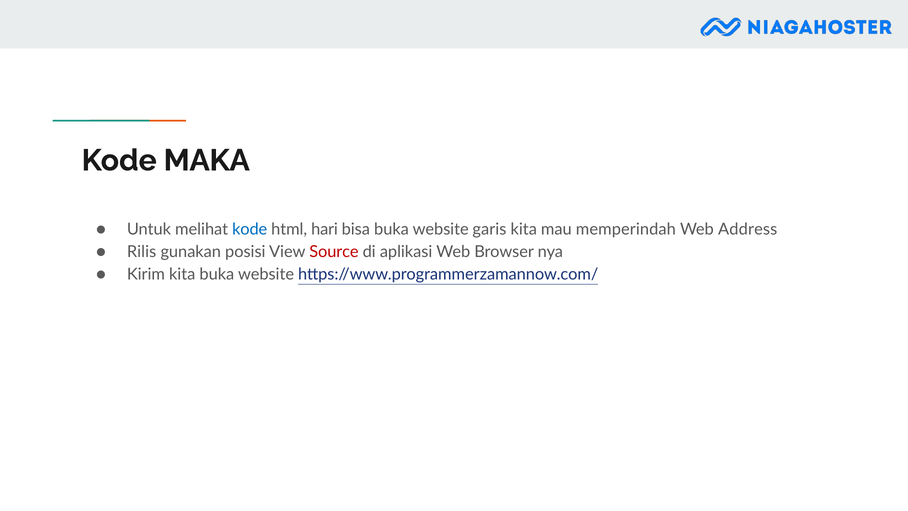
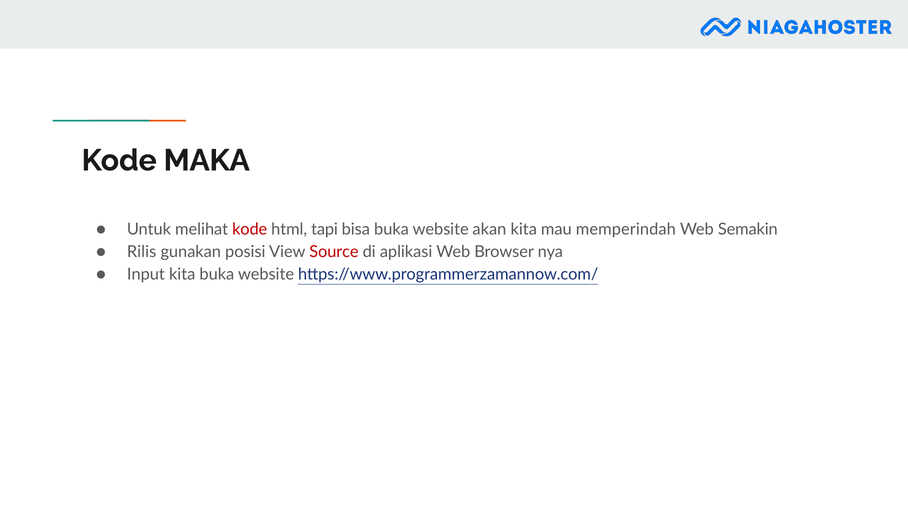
kode colour: blue -> red (250, 229)
hari: hari -> tapi (325, 229)
garis: garis -> akan (489, 229)
Address: Address -> Semakin (748, 229)
Kirim: Kirim -> Input (146, 274)
